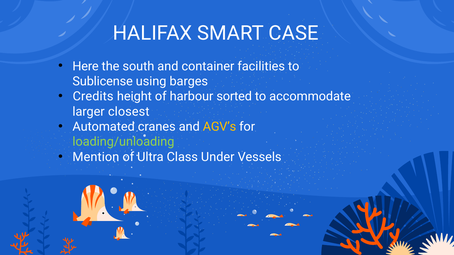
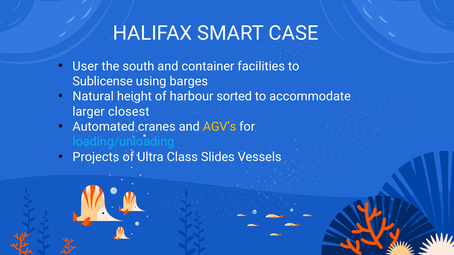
Here: Here -> User (85, 66)
Credits: Credits -> Natural (93, 97)
loading/unloading colour: light green -> light blue (123, 142)
Mention: Mention -> Projects (96, 157)
Under: Under -> Slides (218, 157)
